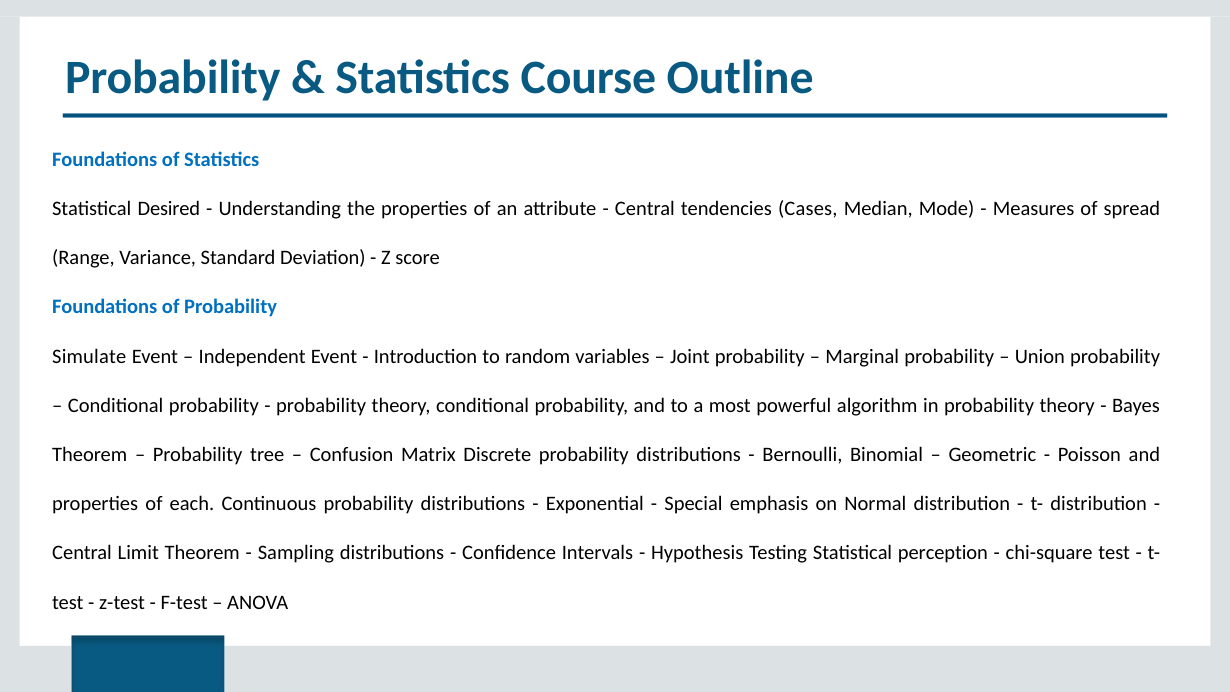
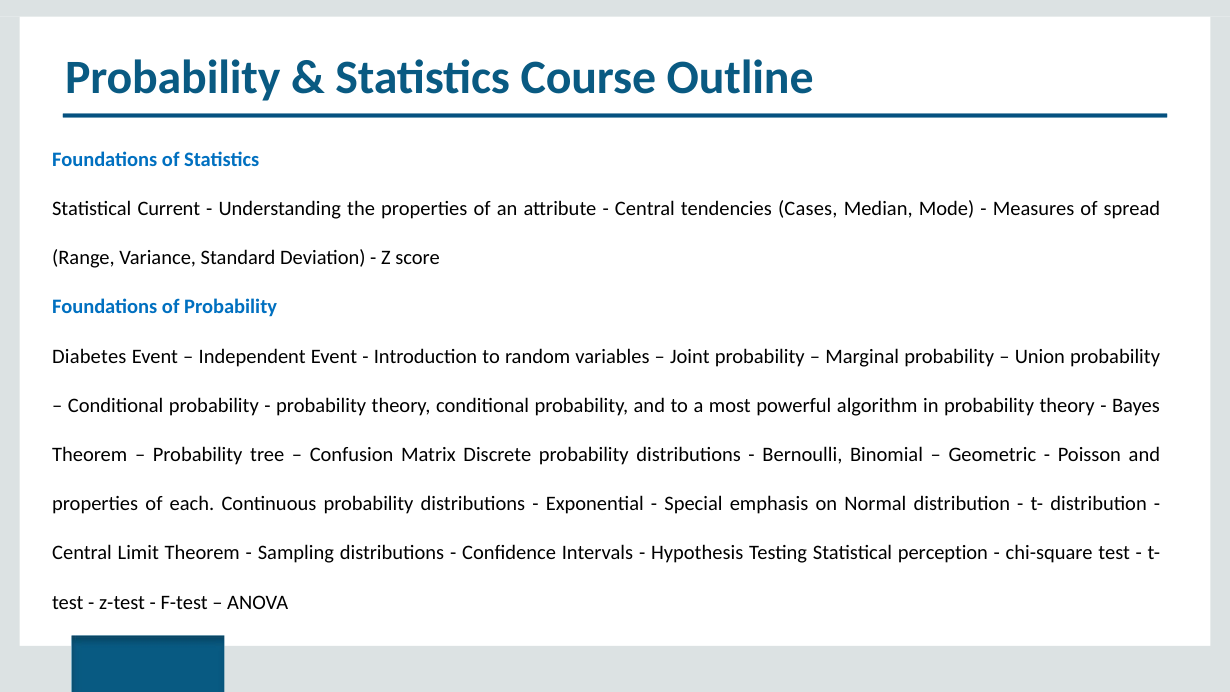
Desired: Desired -> Current (169, 209)
Simulate: Simulate -> Diabetes (89, 356)
